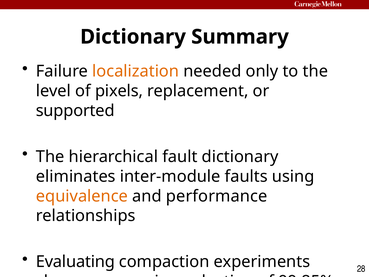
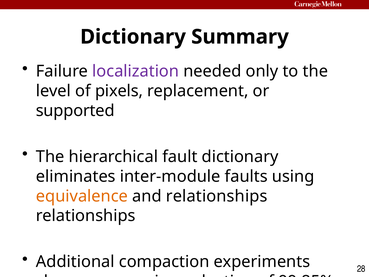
localization colour: orange -> purple (136, 71)
and performance: performance -> relationships (217, 196)
Evaluating: Evaluating -> Additional (75, 262)
